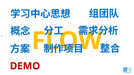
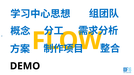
DEMO colour: red -> black (25, 66)
